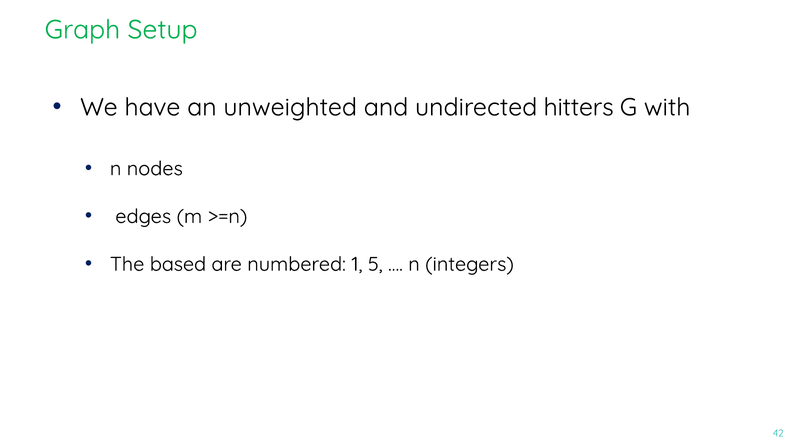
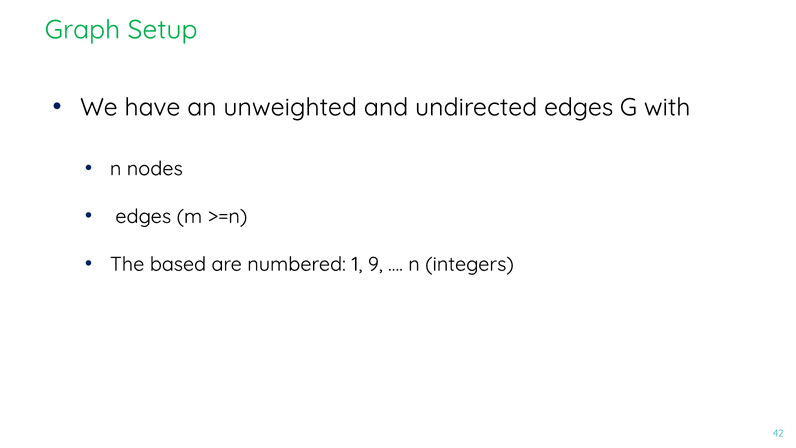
undirected hitters: hitters -> edges (579, 107)
5: 5 -> 9 (375, 264)
